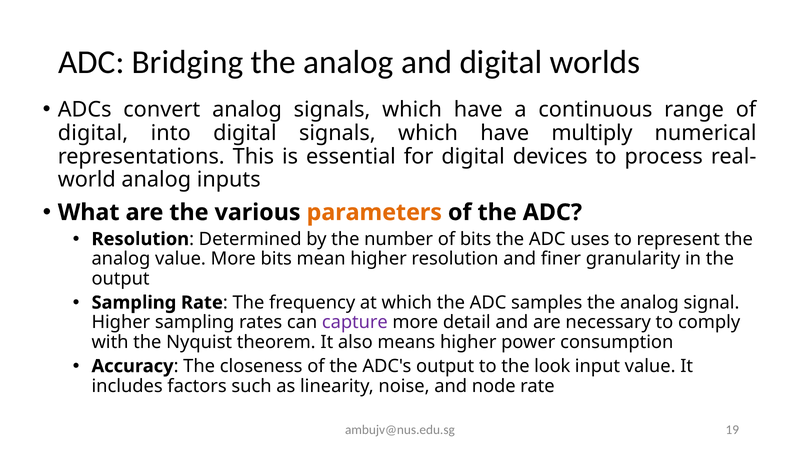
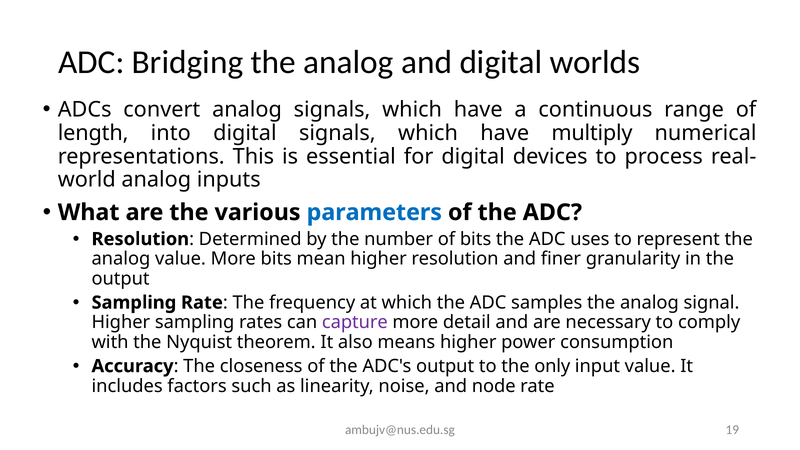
digital: digital -> length (93, 133)
parameters colour: orange -> blue (374, 212)
look: look -> only (552, 366)
